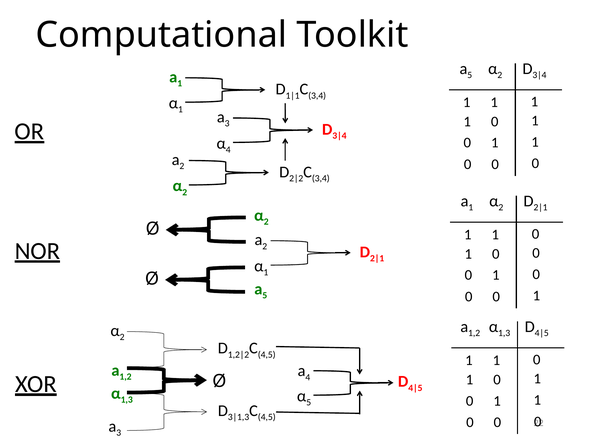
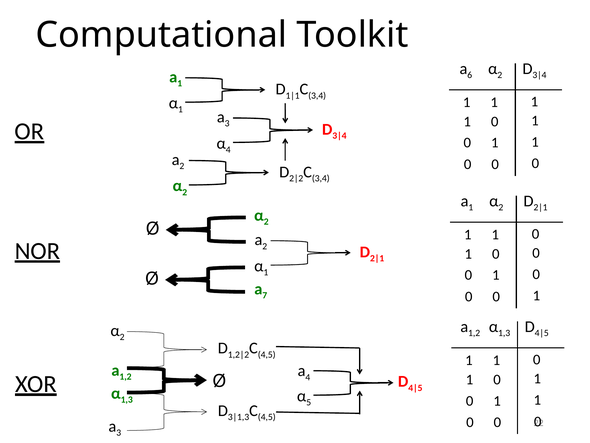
5: 5 -> 6 (470, 75)
5: 5 -> 7 (265, 295)
